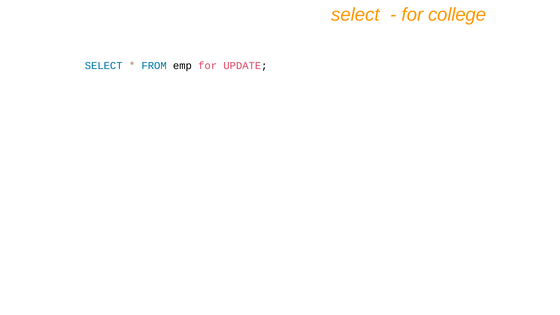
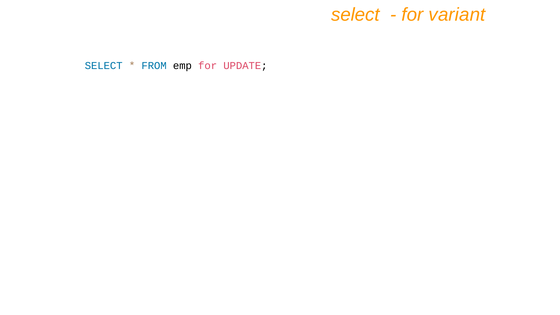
college: college -> variant (457, 15)
